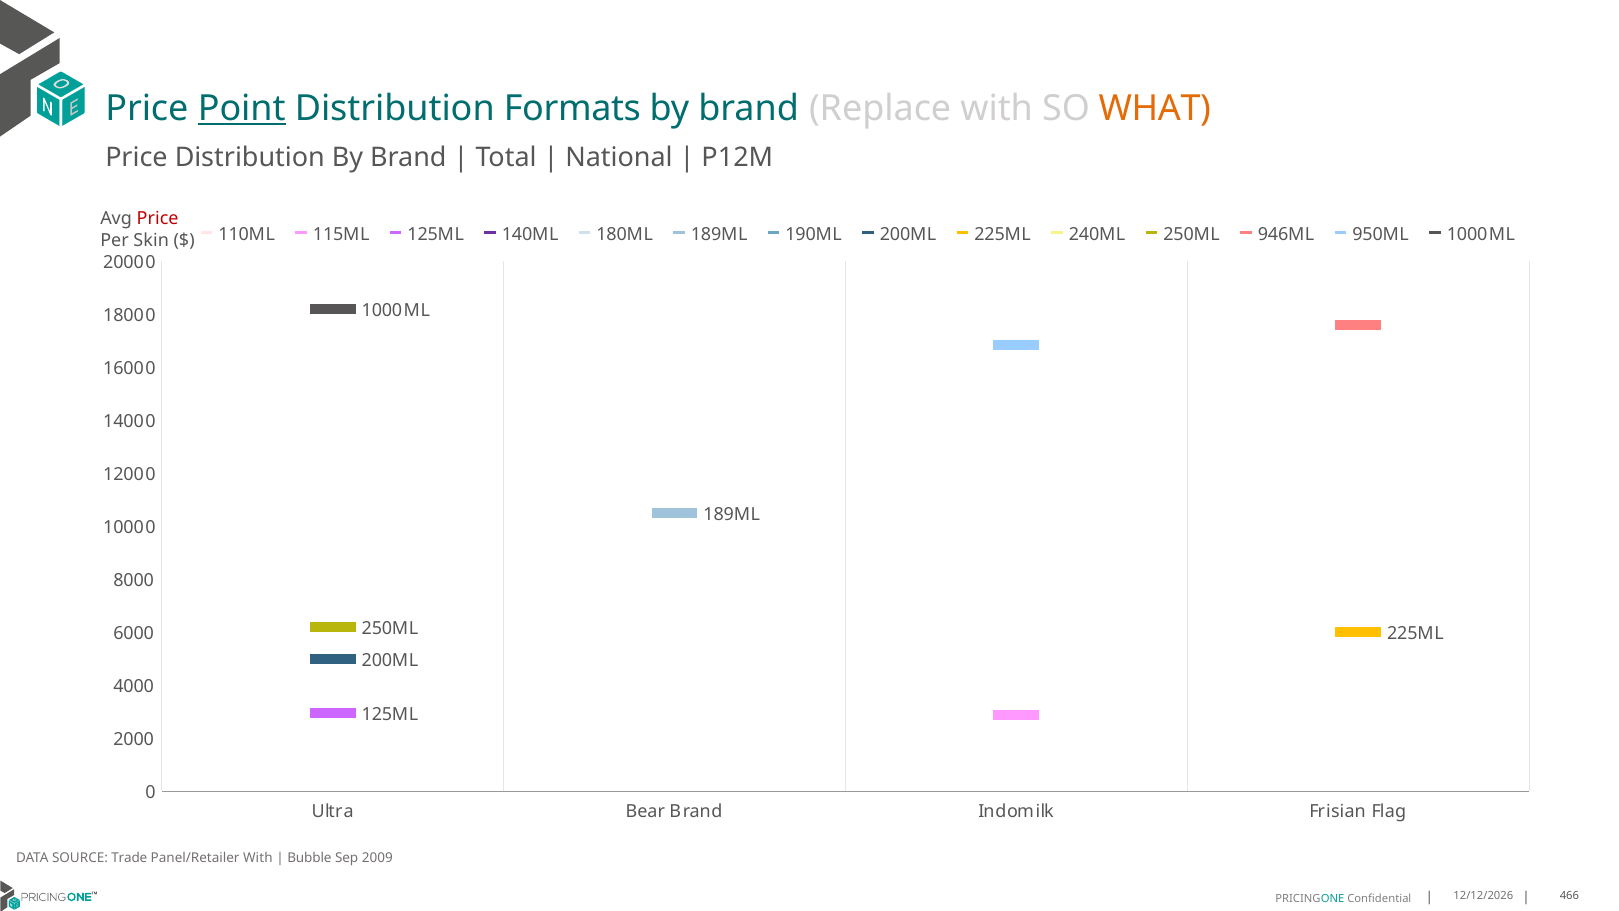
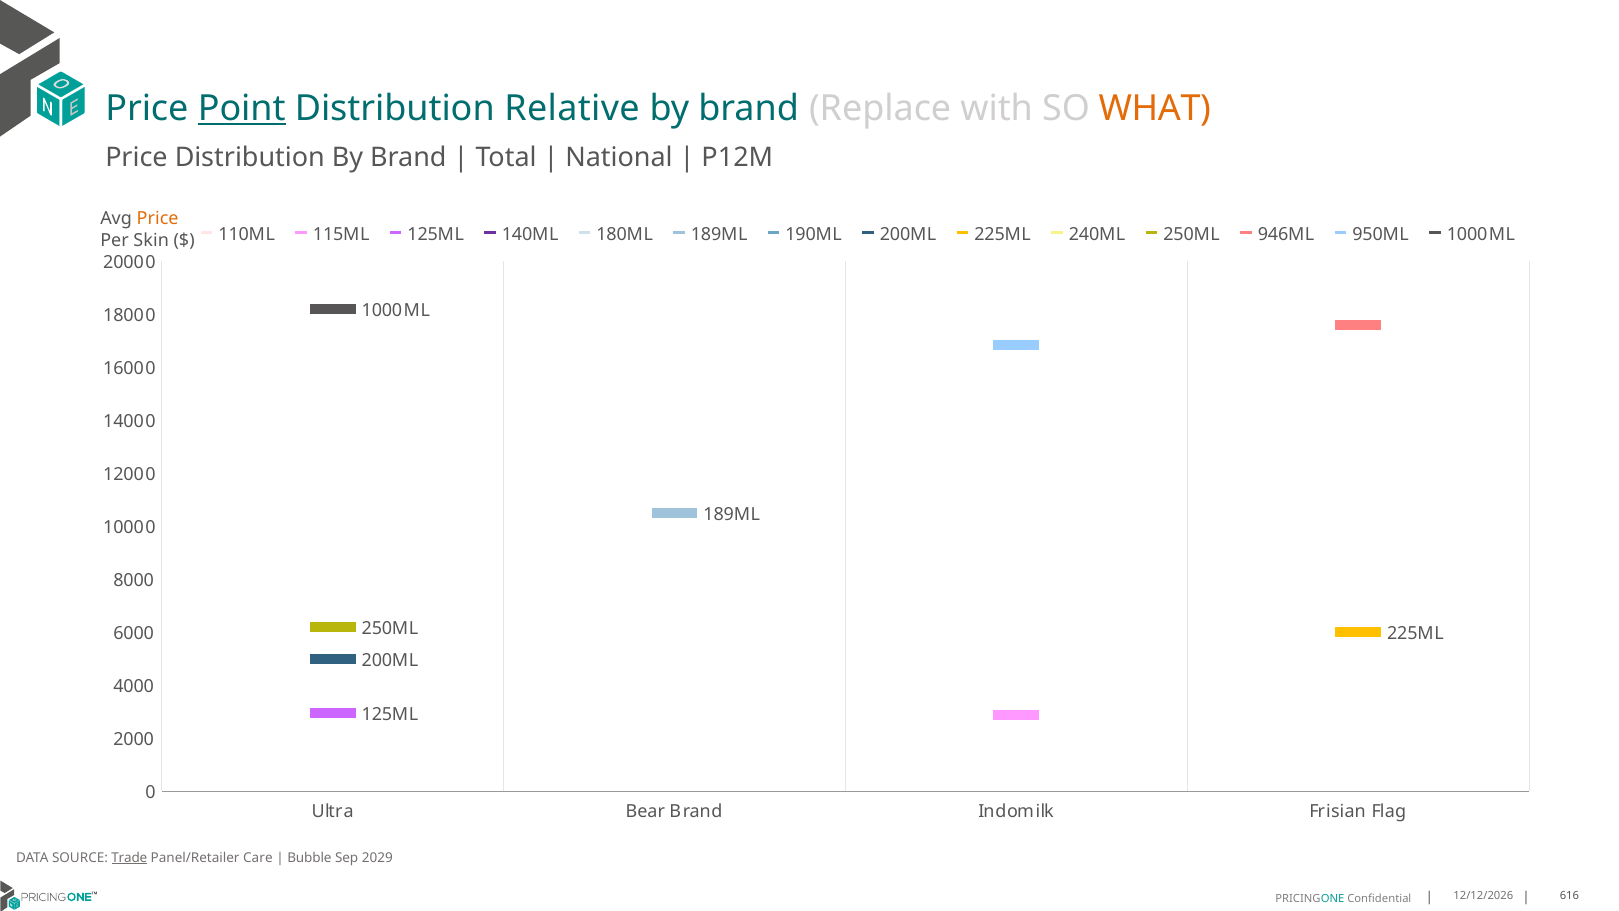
Formats: Formats -> Relative (572, 109)
Price colour: red -> orange (158, 219)
Trade underline: none -> present (129, 858)
Panel/Retailer With: With -> Care (258, 858)
2009: 2009 -> 2029 (377, 858)
466: 466 -> 616 (1569, 895)
